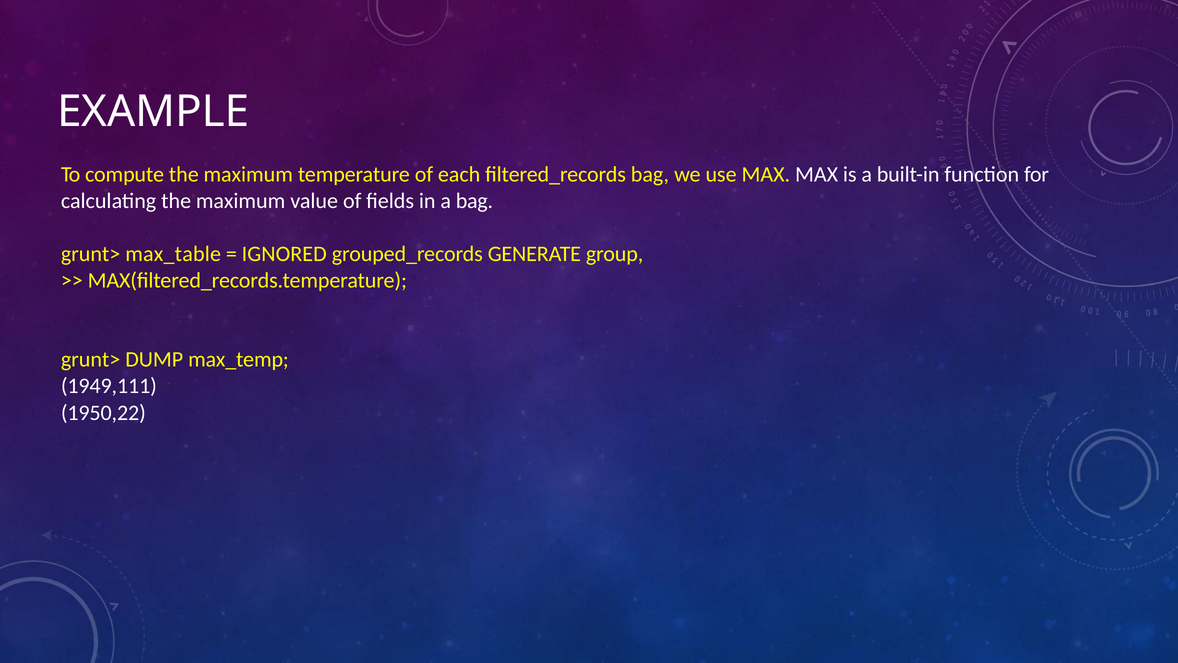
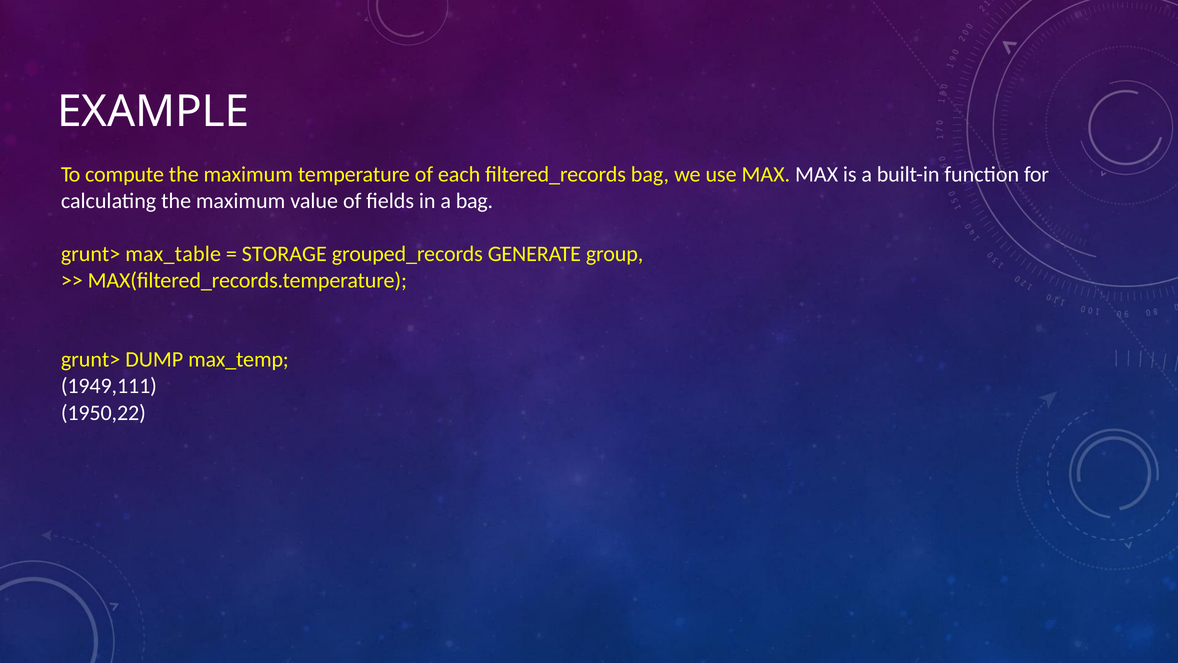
IGNORED: IGNORED -> STORAGE (284, 254)
